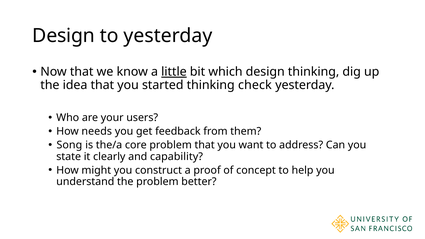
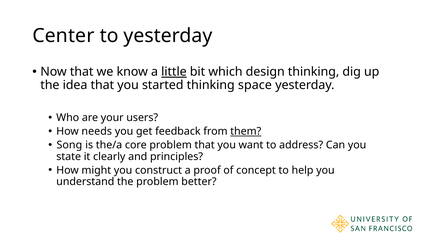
Design: Design -> Center (63, 36)
check: check -> space (255, 85)
them underline: none -> present (246, 131)
capability: capability -> principles (177, 157)
